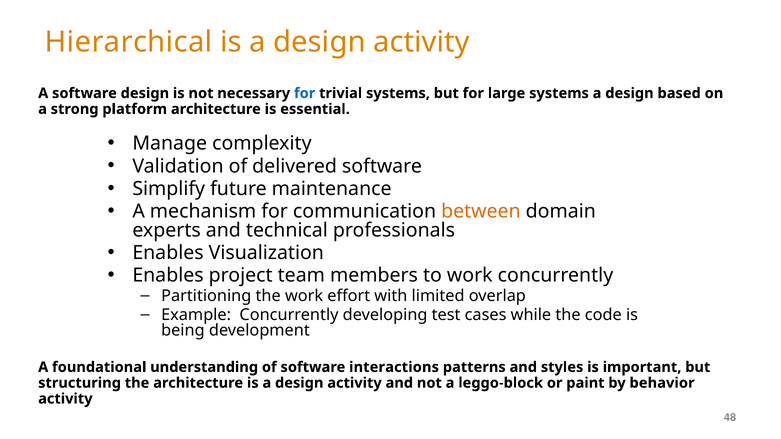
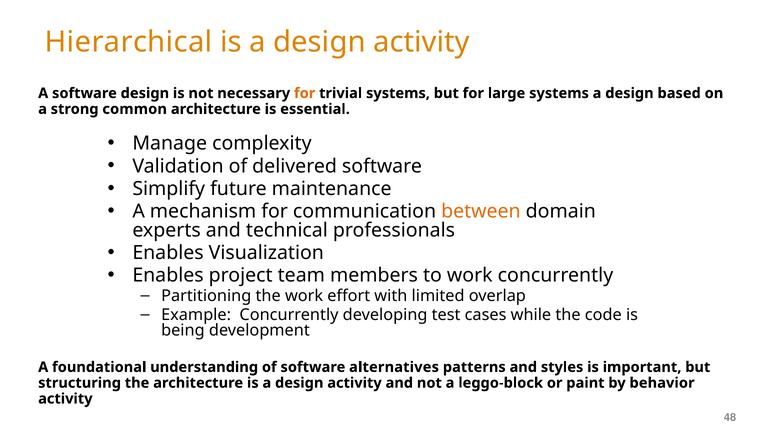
for colour: blue -> orange (305, 93)
platform: platform -> common (135, 109)
interactions: interactions -> alternatives (394, 367)
